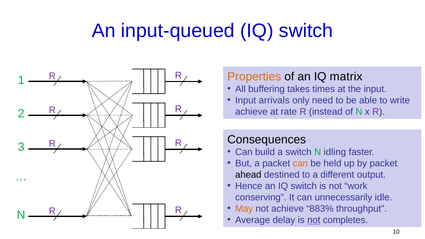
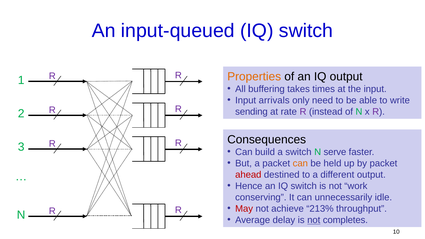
IQ matrix: matrix -> output (346, 77)
achieve: achieve -> sending (251, 112)
idling: idling -> serve (335, 152)
ahead colour: black -> red (248, 175)
May colour: orange -> red (244, 209)
883%: 883% -> 213% (320, 209)
